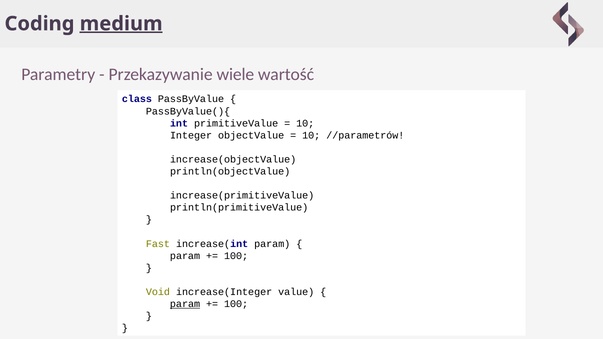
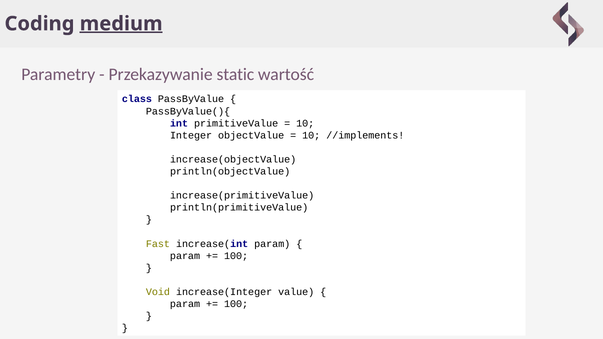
wiele: wiele -> static (235, 74)
//parametrów: //parametrów -> //implements (365, 135)
param underline: present -> none (185, 304)
